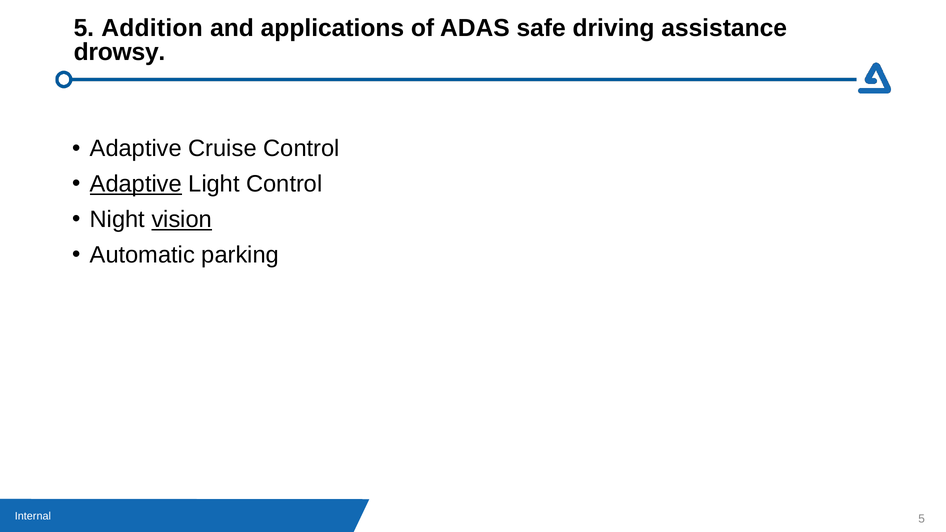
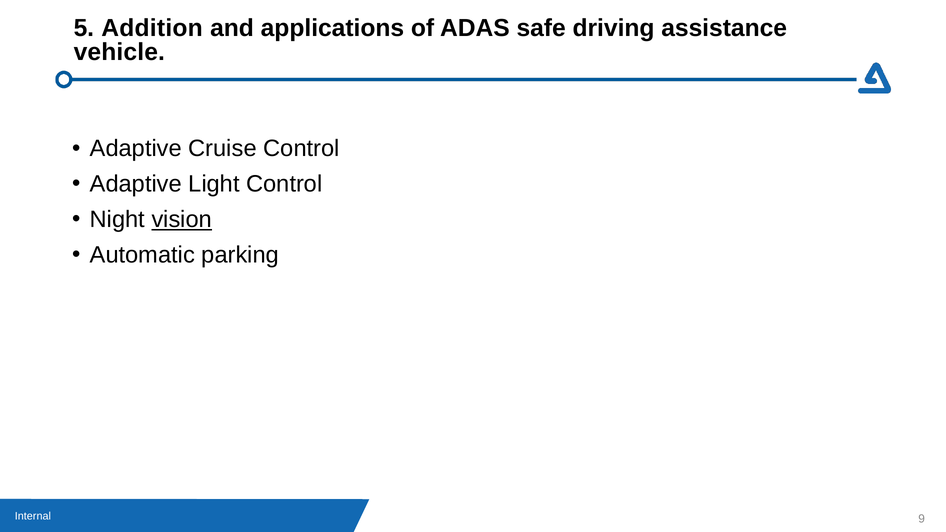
drowsy: drowsy -> vehicle (119, 52)
Adaptive underline: present -> none (136, 184)
5: 5 -> 9 (922, 519)
